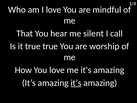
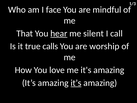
I love: love -> face (54, 10)
hear underline: none -> present (59, 33)
true true: true -> calls (50, 46)
